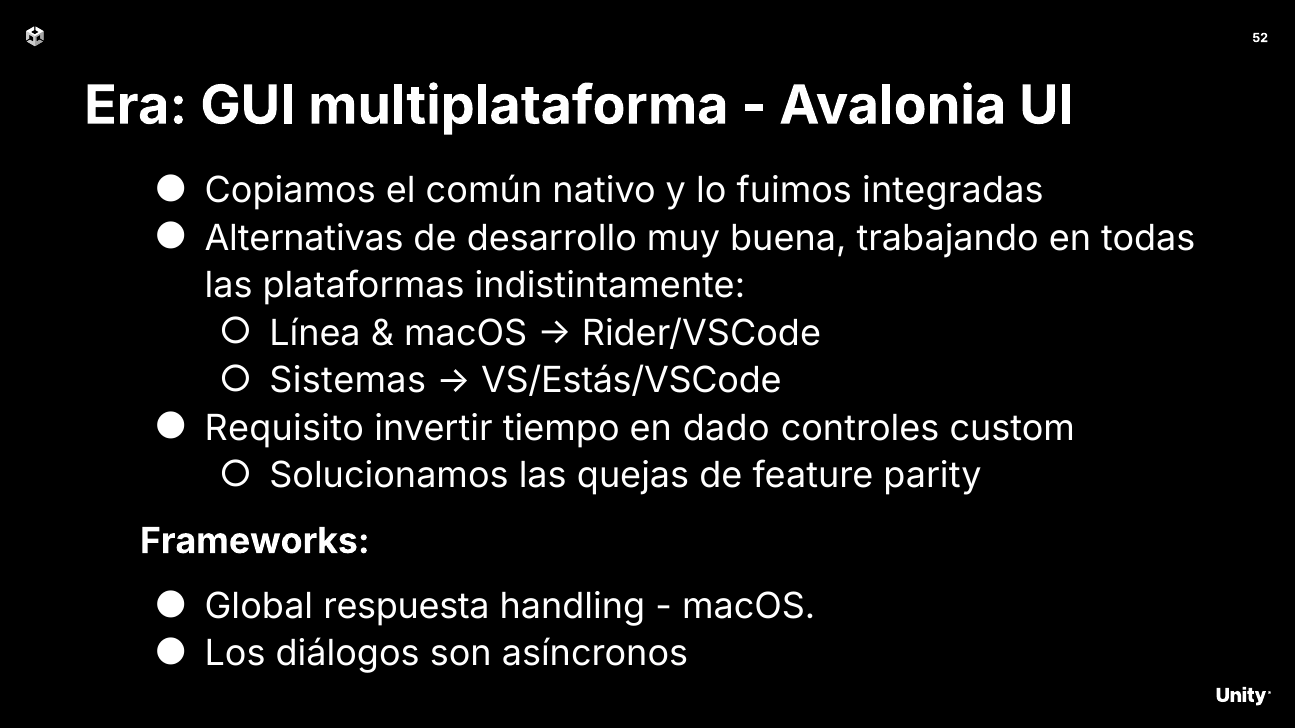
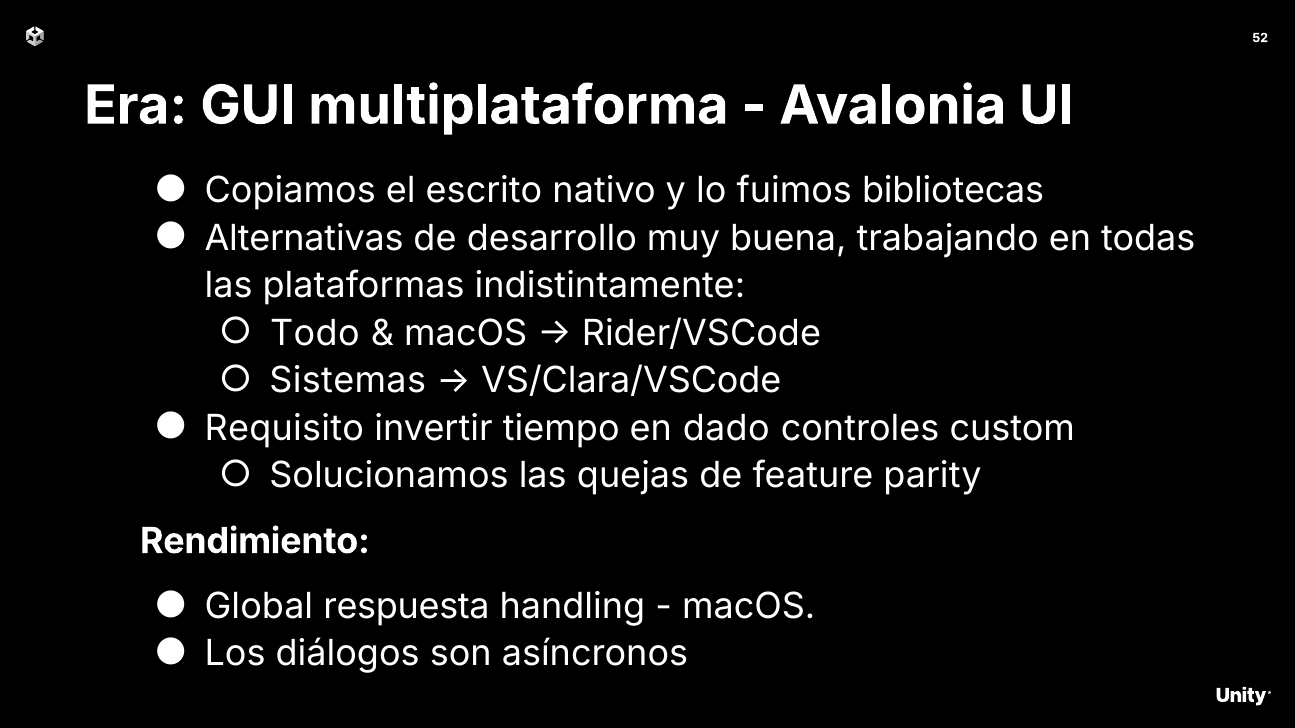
común: común -> escrito (484, 191)
integradas: integradas -> bibliotecas (953, 191)
Línea: Línea -> Todo (315, 333)
VS/Estás/VSCode: VS/Estás/VSCode -> VS/Clara/VSCode (631, 381)
Frameworks: Frameworks -> Rendimiento (255, 542)
